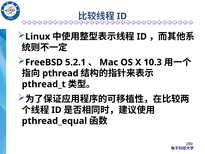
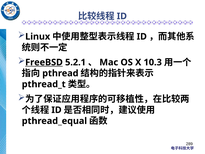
FreeBSD underline: none -> present (44, 62)
